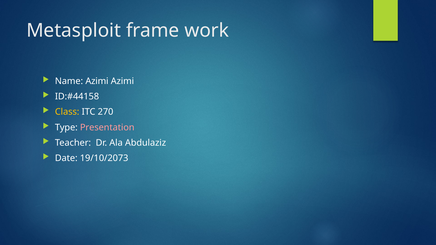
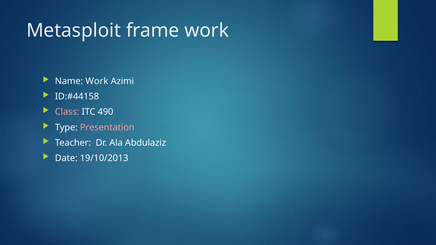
Name Azimi: Azimi -> Work (97, 81)
Class colour: yellow -> pink (67, 112)
270: 270 -> 490 (106, 112)
19/10/2073: 19/10/2073 -> 19/10/2013 (104, 158)
